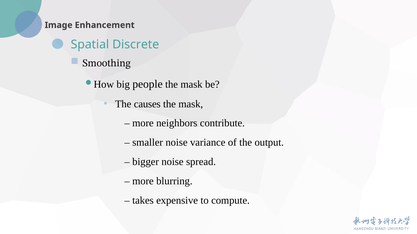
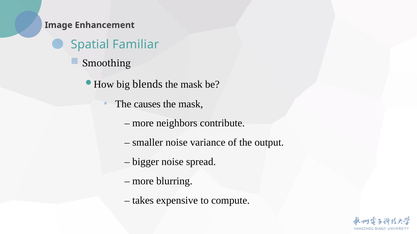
Discrete: Discrete -> Familiar (136, 45)
people: people -> blends (148, 84)
